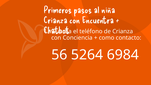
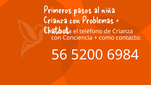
Encuentra: Encuentra -> Problemas (98, 20)
5264: 5264 -> 5200 (87, 55)
